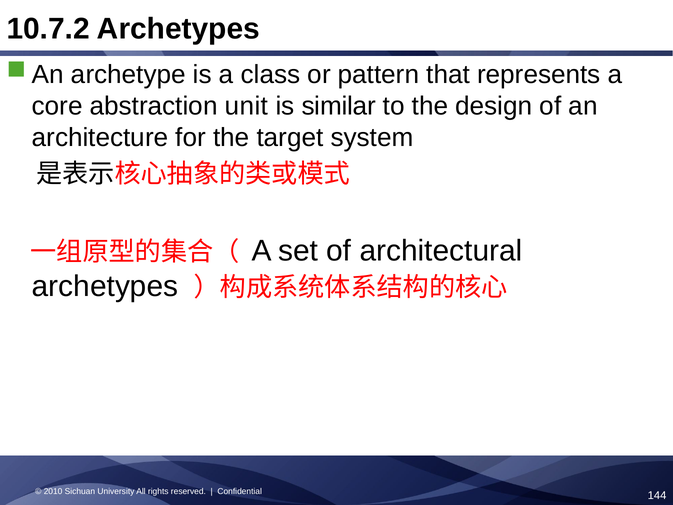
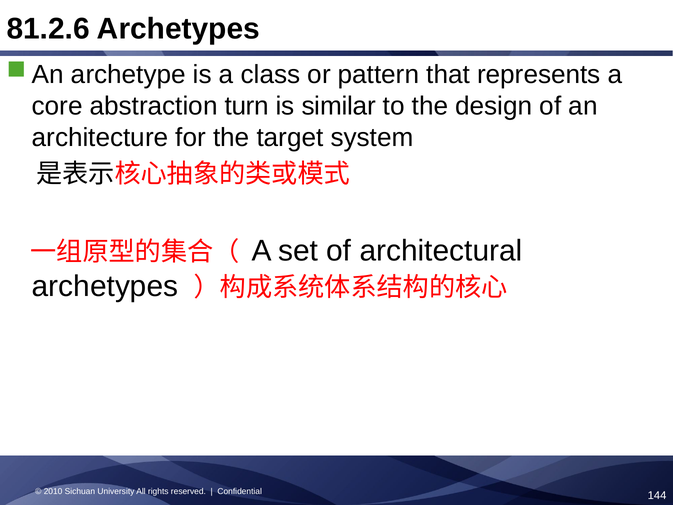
10.7.2: 10.7.2 -> 81.2.6 (48, 29)
unit: unit -> turn (247, 106)
